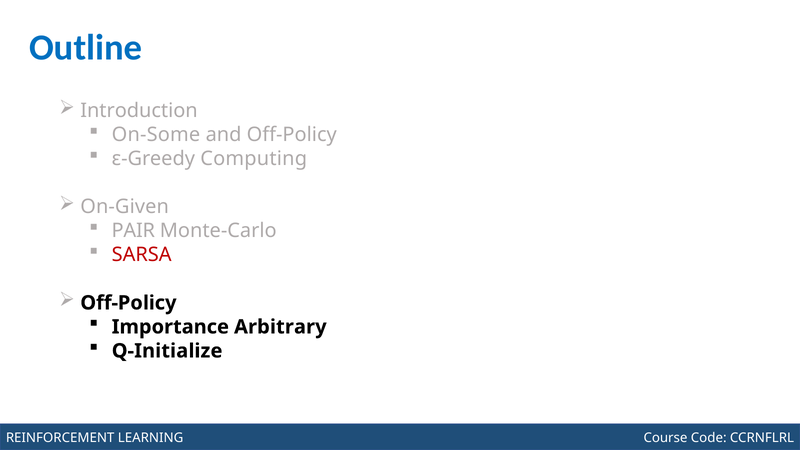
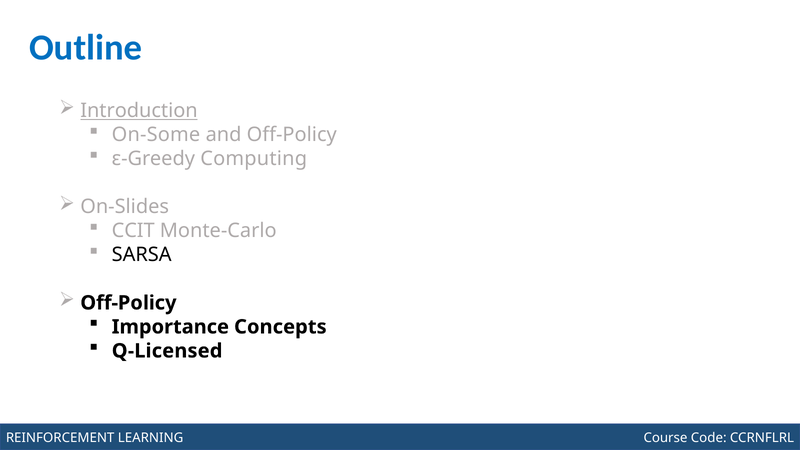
Introduction underline: none -> present (139, 111)
On-Given: On-Given -> On-Slides (125, 207)
PAIR: PAIR -> CCIT (133, 231)
SARSA colour: red -> black (142, 255)
Arbitrary: Arbitrary -> Concepts (280, 327)
Q-Initialize: Q-Initialize -> Q-Licensed (167, 351)
